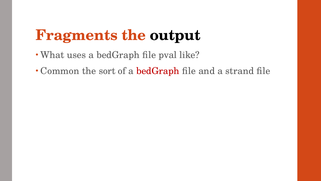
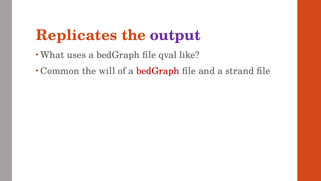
Fragments: Fragments -> Replicates (77, 35)
output colour: black -> purple (175, 35)
pval: pval -> qval (168, 55)
sort: sort -> will (107, 71)
